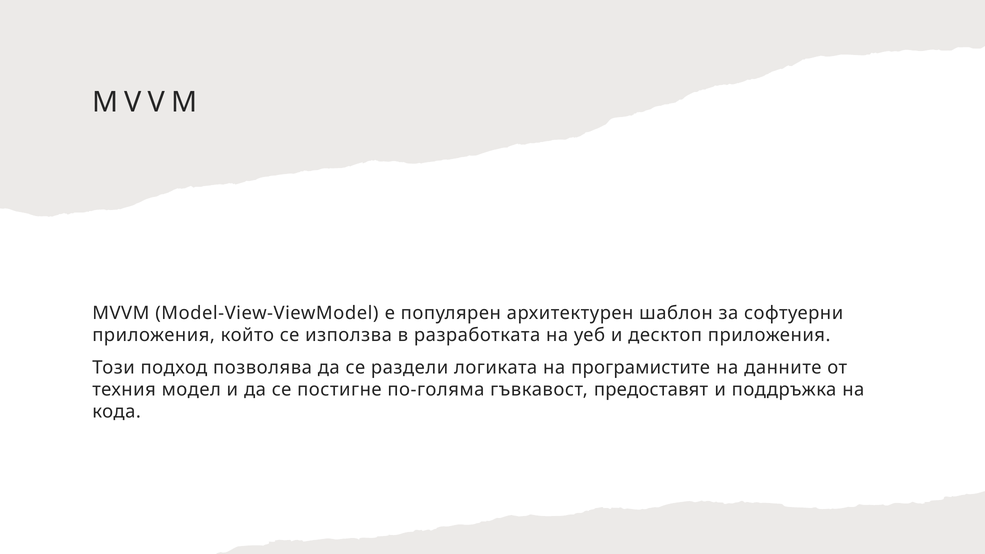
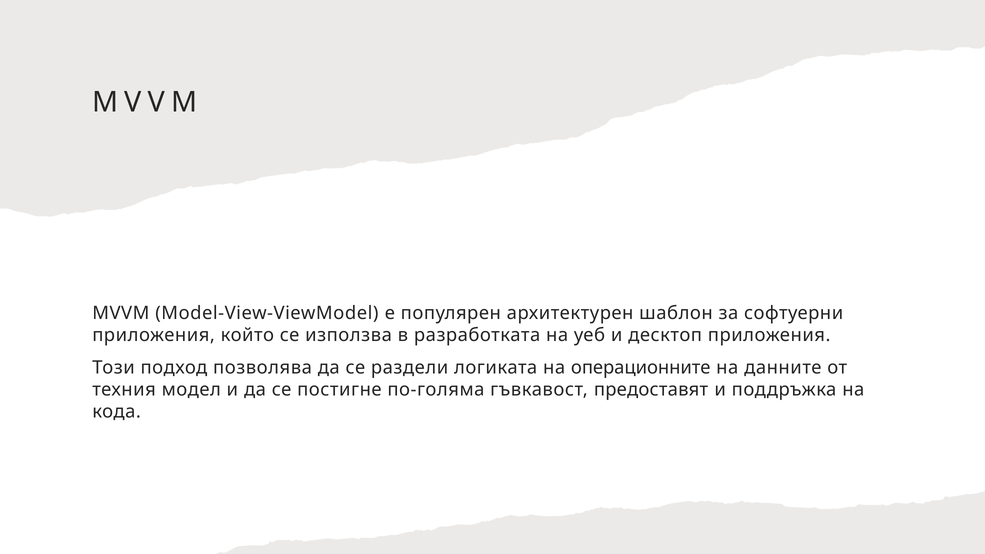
програмистите: програмистите -> операционните (641, 368)
